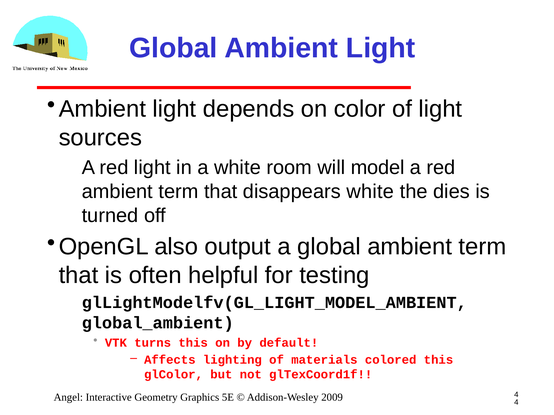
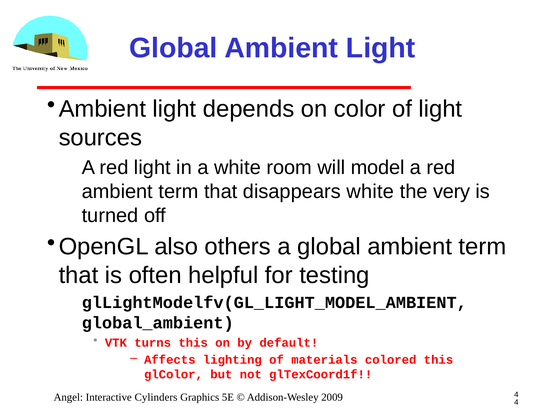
dies: dies -> very (452, 192)
output: output -> others (238, 247)
Geometry: Geometry -> Cylinders (156, 398)
